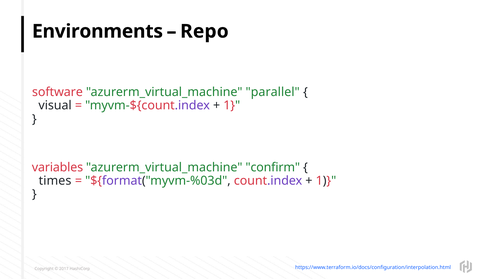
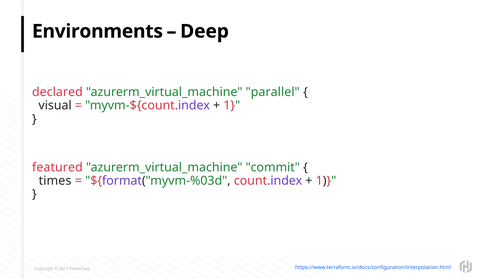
Repo: Repo -> Deep (205, 31)
software: software -> declared (57, 92)
variables: variables -> featured (57, 167)
confirm: confirm -> commit (273, 167)
